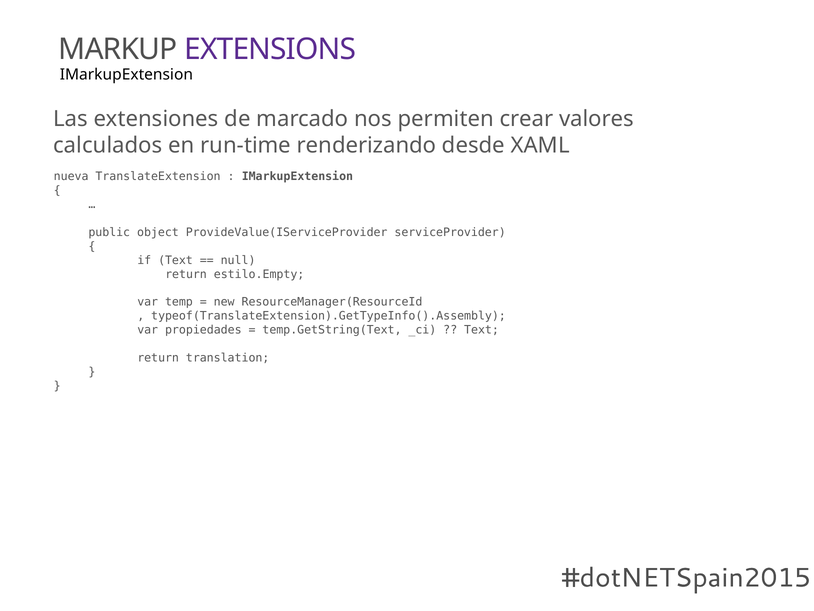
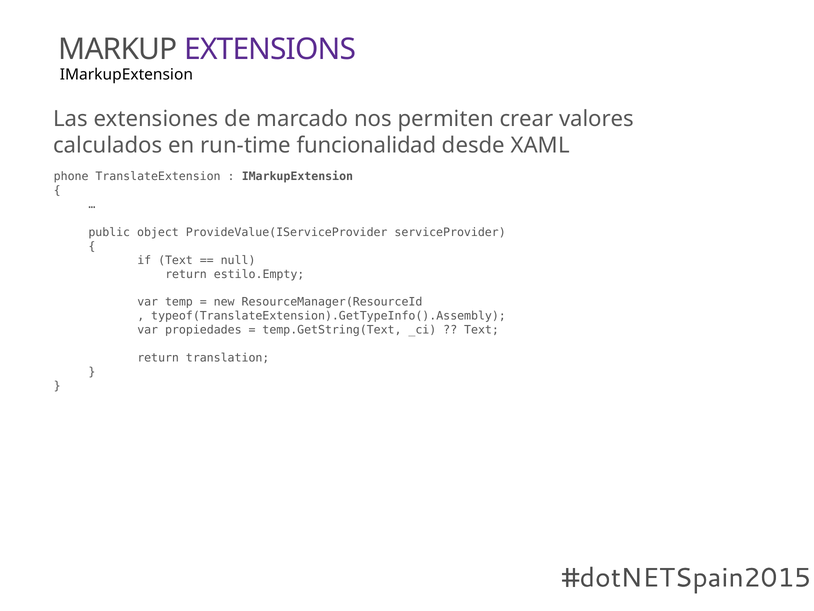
renderizando: renderizando -> funcionalidad (367, 145)
nueva: nueva -> phone (71, 176)
